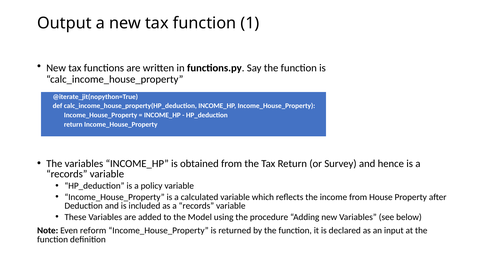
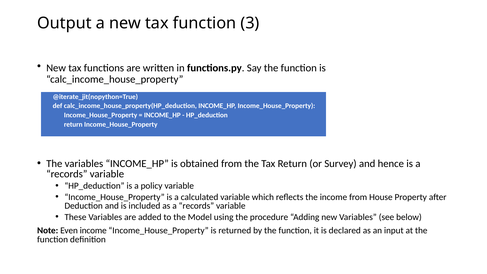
1: 1 -> 3 (250, 23)
Even reform: reform -> income (93, 230)
